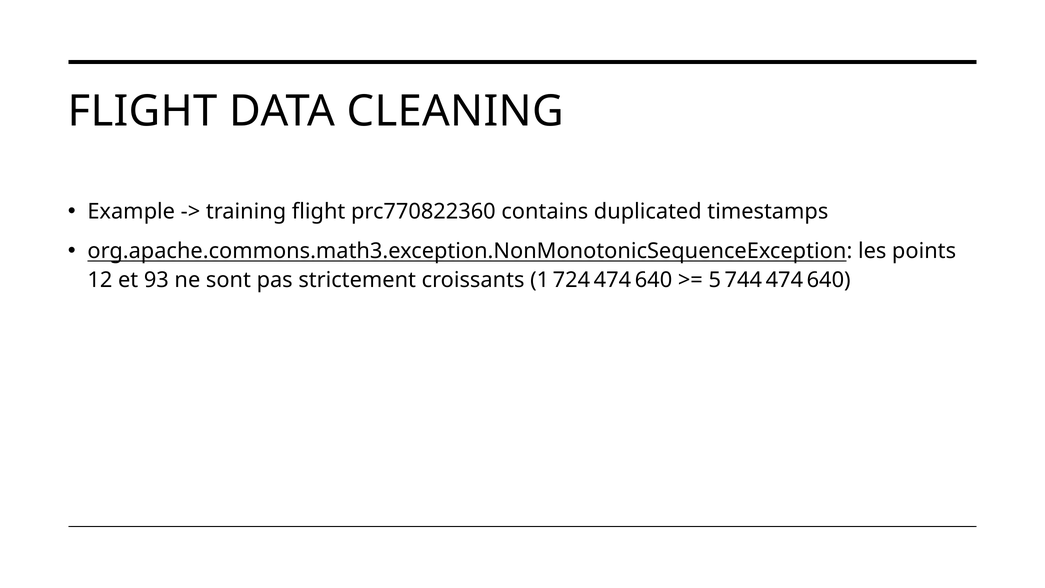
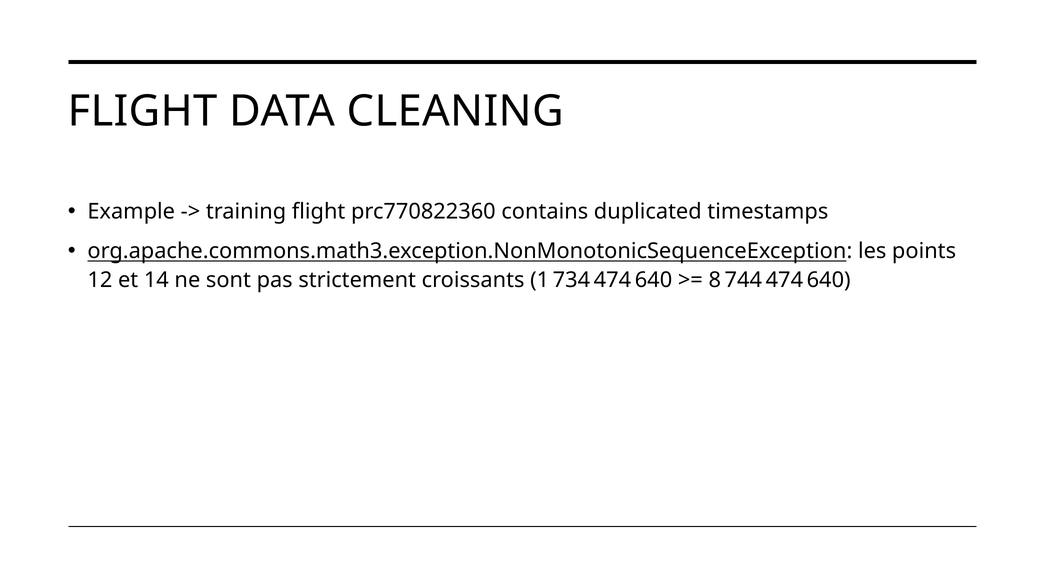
93: 93 -> 14 (156, 280)
724: 724 -> 734 (571, 280)
5: 5 -> 8 (715, 280)
